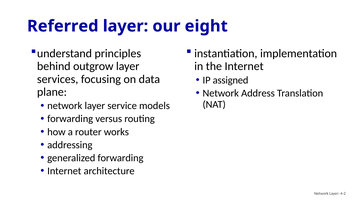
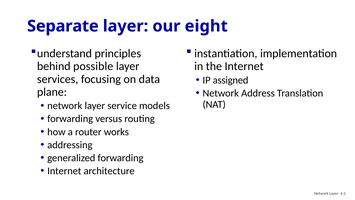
Referred: Referred -> Separate (63, 26)
outgrow: outgrow -> possible (93, 66)
